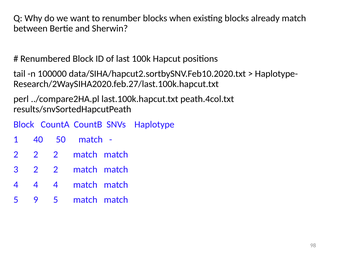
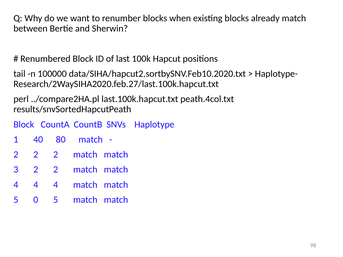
50: 50 -> 80 (61, 140)
9: 9 -> 0 (36, 200)
